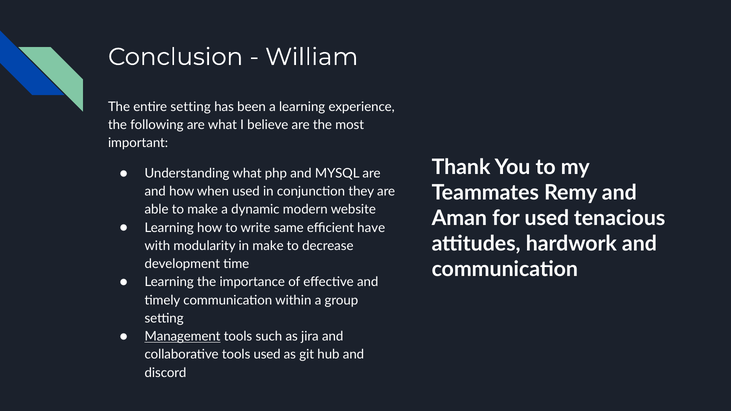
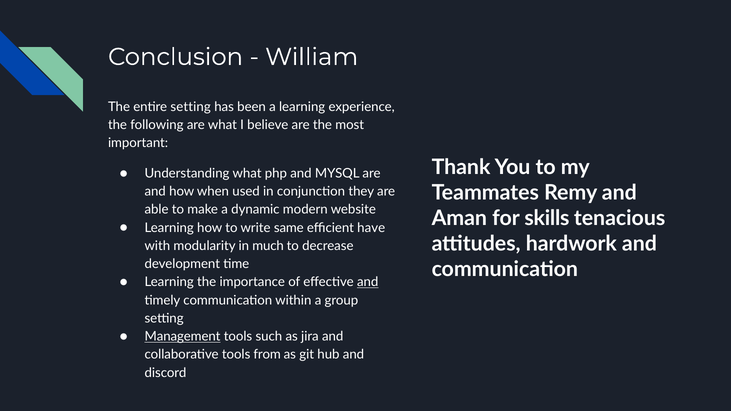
for used: used -> skills (547, 218)
in make: make -> much (268, 246)
and underline: none -> present (368, 282)
tools used: used -> from (267, 355)
